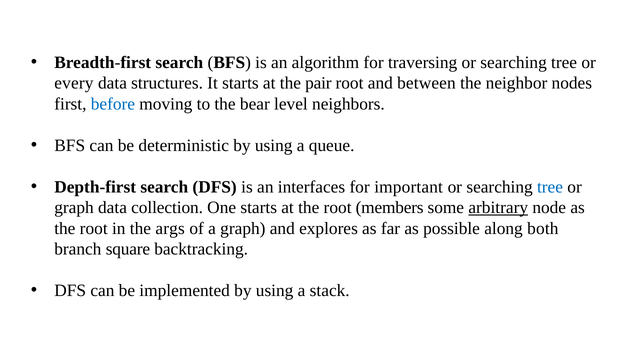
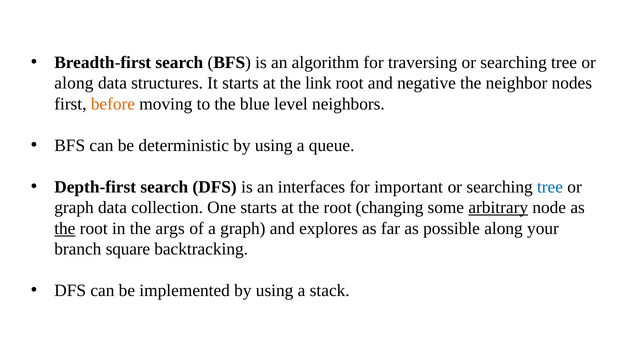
every: every -> along (74, 83)
pair: pair -> link (318, 83)
between: between -> negative (427, 83)
before colour: blue -> orange (113, 104)
bear: bear -> blue (255, 104)
members: members -> changing (390, 208)
the underline: none -> present (65, 229)
both: both -> your (543, 229)
